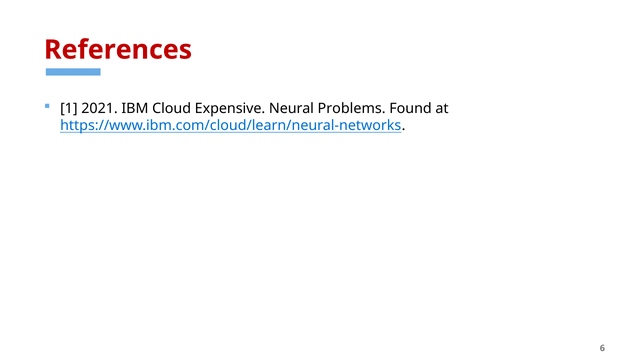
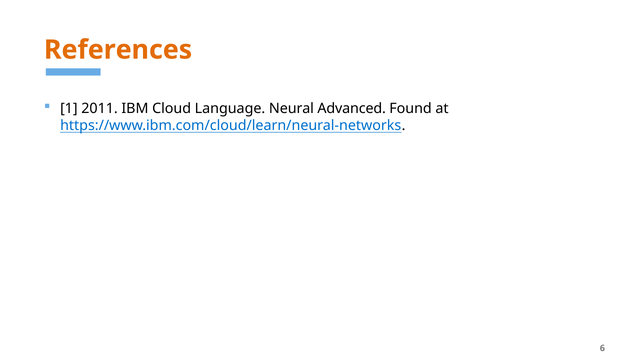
References colour: red -> orange (118, 50)
2021: 2021 -> 2011 (100, 109)
Expensive: Expensive -> Language (230, 109)
Problems: Problems -> Advanced (352, 109)
